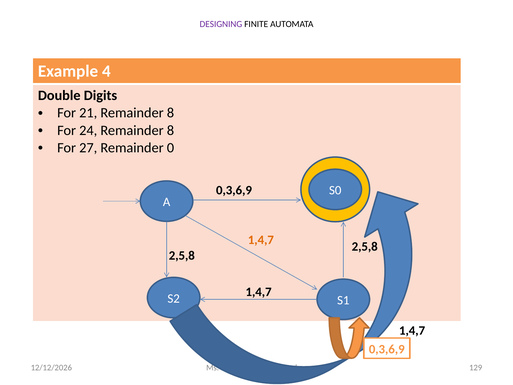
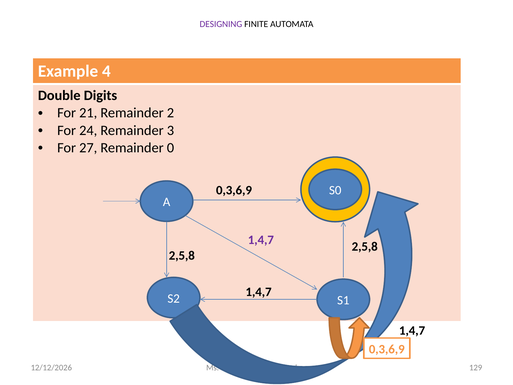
21 Remainder 8: 8 -> 2 (170, 113)
24 Remainder 8: 8 -> 3 (170, 130)
1,4,7 colour: orange -> purple (261, 240)
